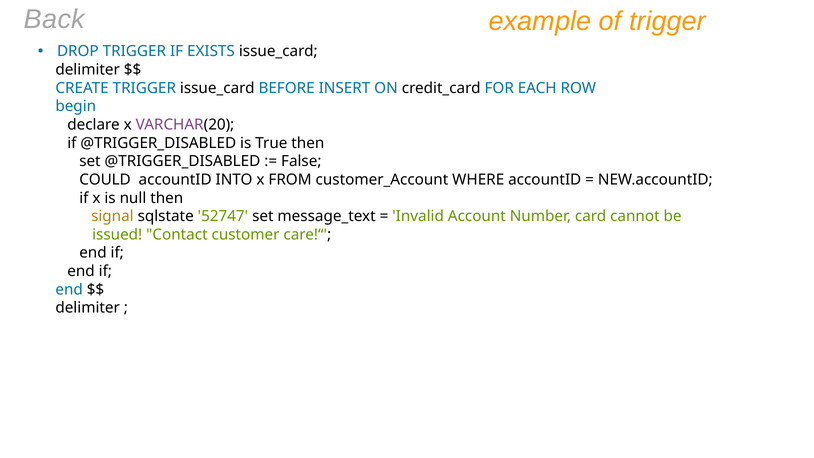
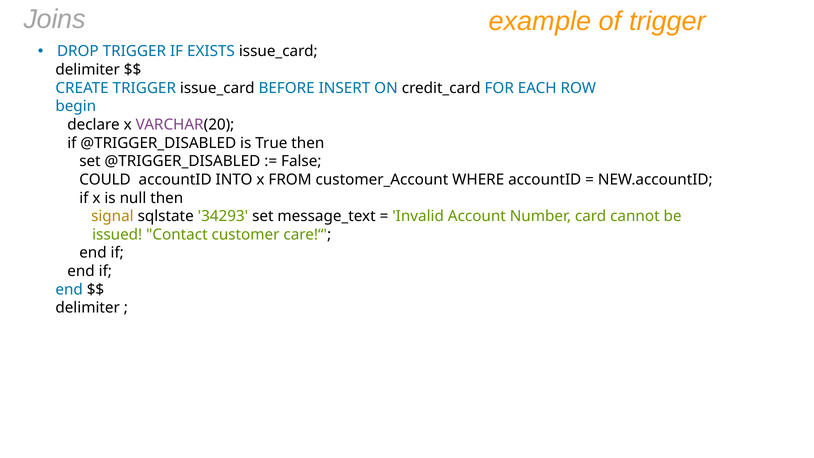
Back: Back -> Joins (55, 19)
52747: 52747 -> 34293 (223, 216)
